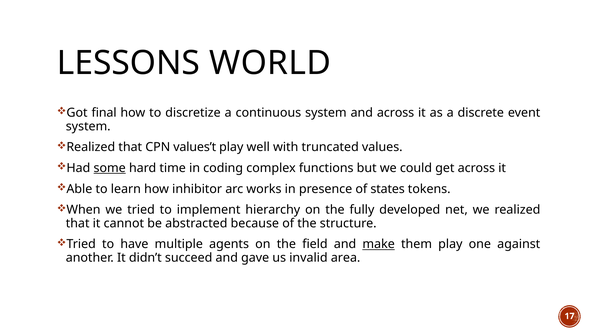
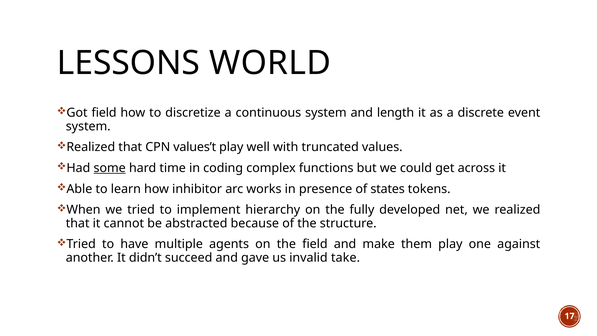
Got final: final -> field (104, 113)
and across: across -> length (396, 113)
make underline: present -> none (379, 244)
area: area -> take (346, 258)
